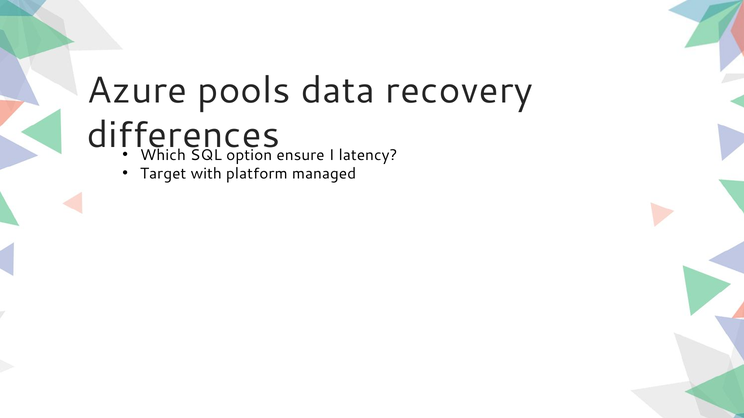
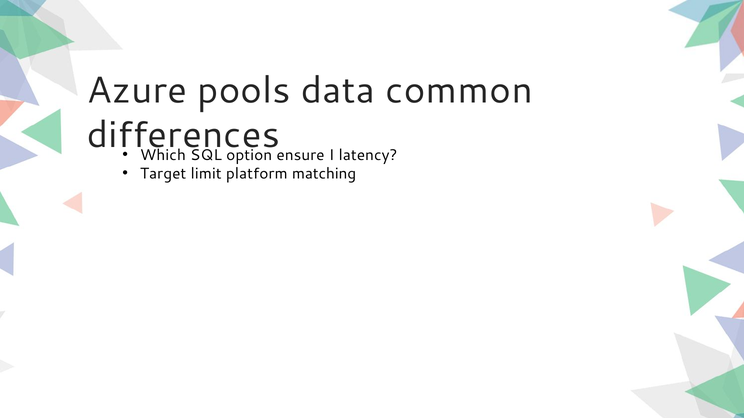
recovery: recovery -> common (459, 91)
with: with -> limit (206, 174)
managed: managed -> matching (324, 174)
